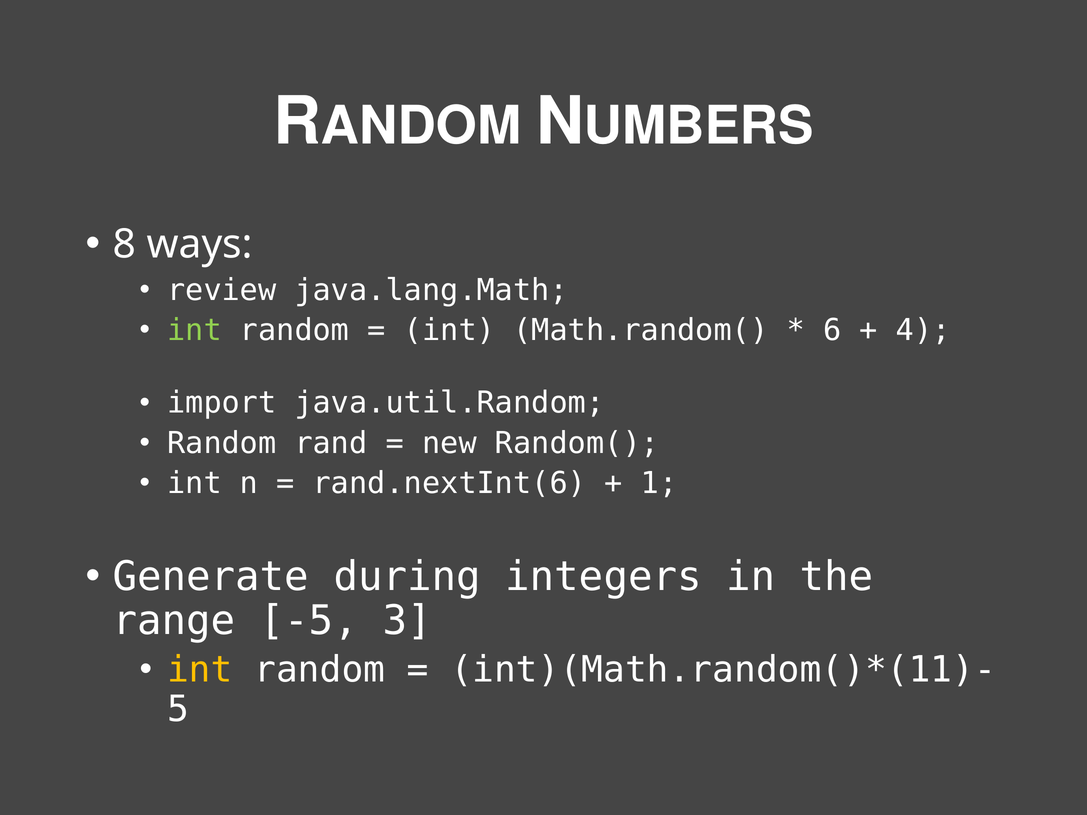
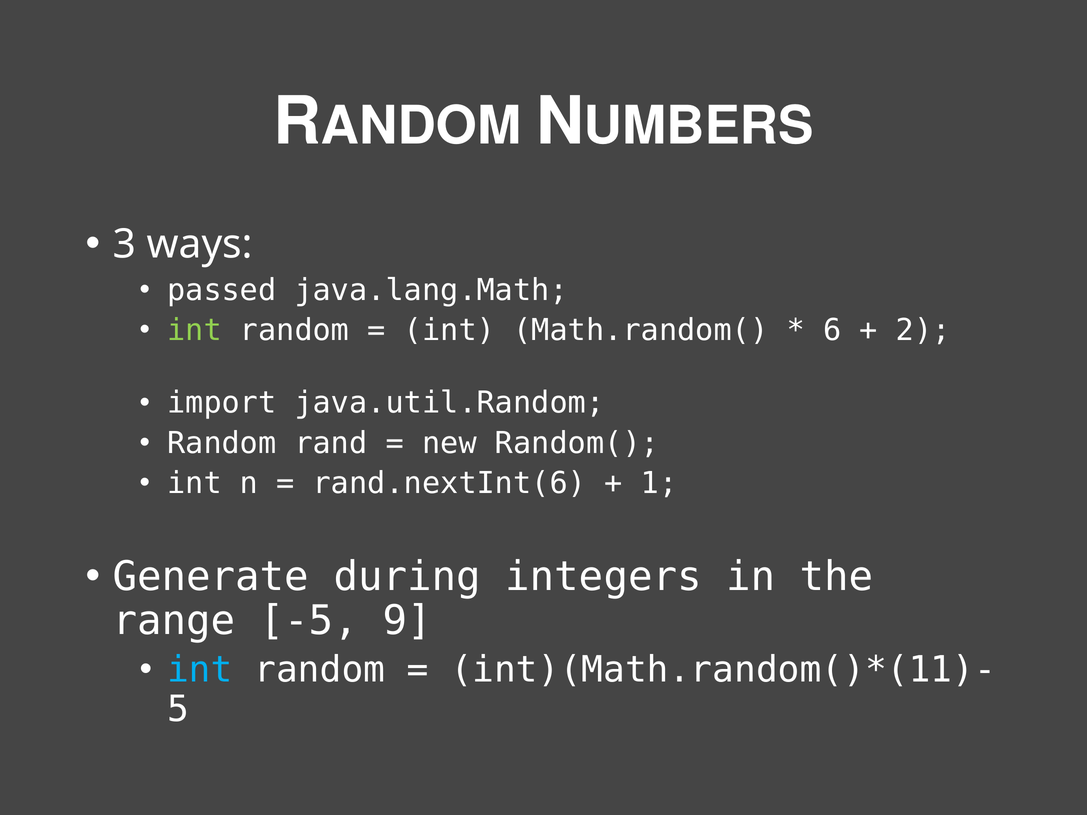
8: 8 -> 3 (124, 244)
review: review -> passed (222, 290)
4: 4 -> 2 (923, 330)
3: 3 -> 9 (407, 621)
int colour: yellow -> light blue (200, 670)
